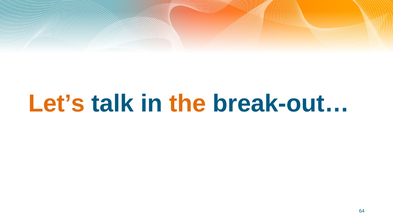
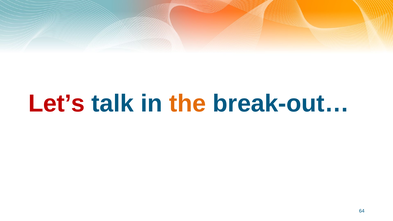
Let’s colour: orange -> red (57, 103)
